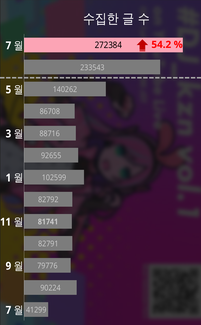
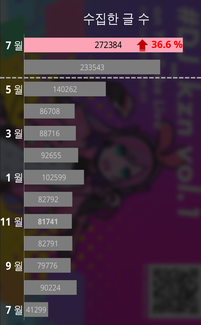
54.2: 54.2 -> 36.6 (161, 45)
